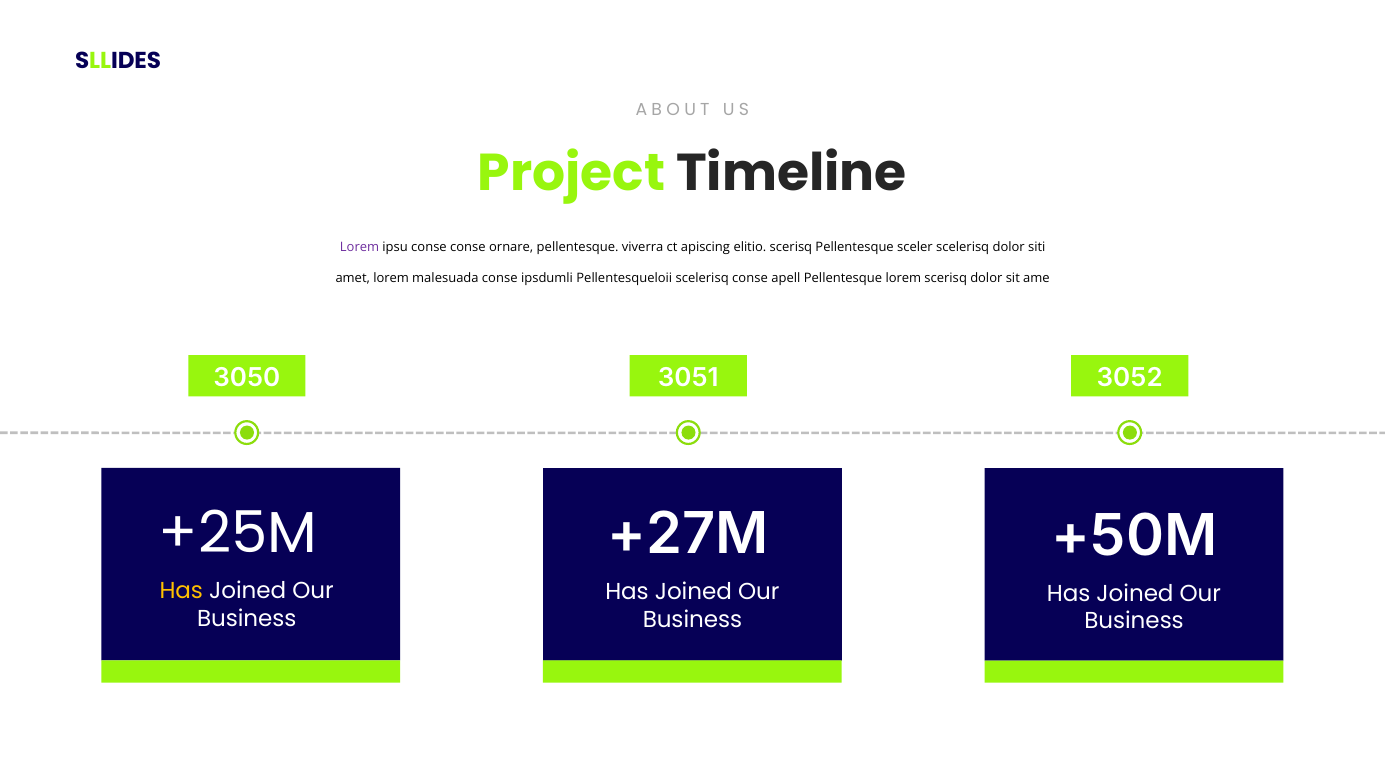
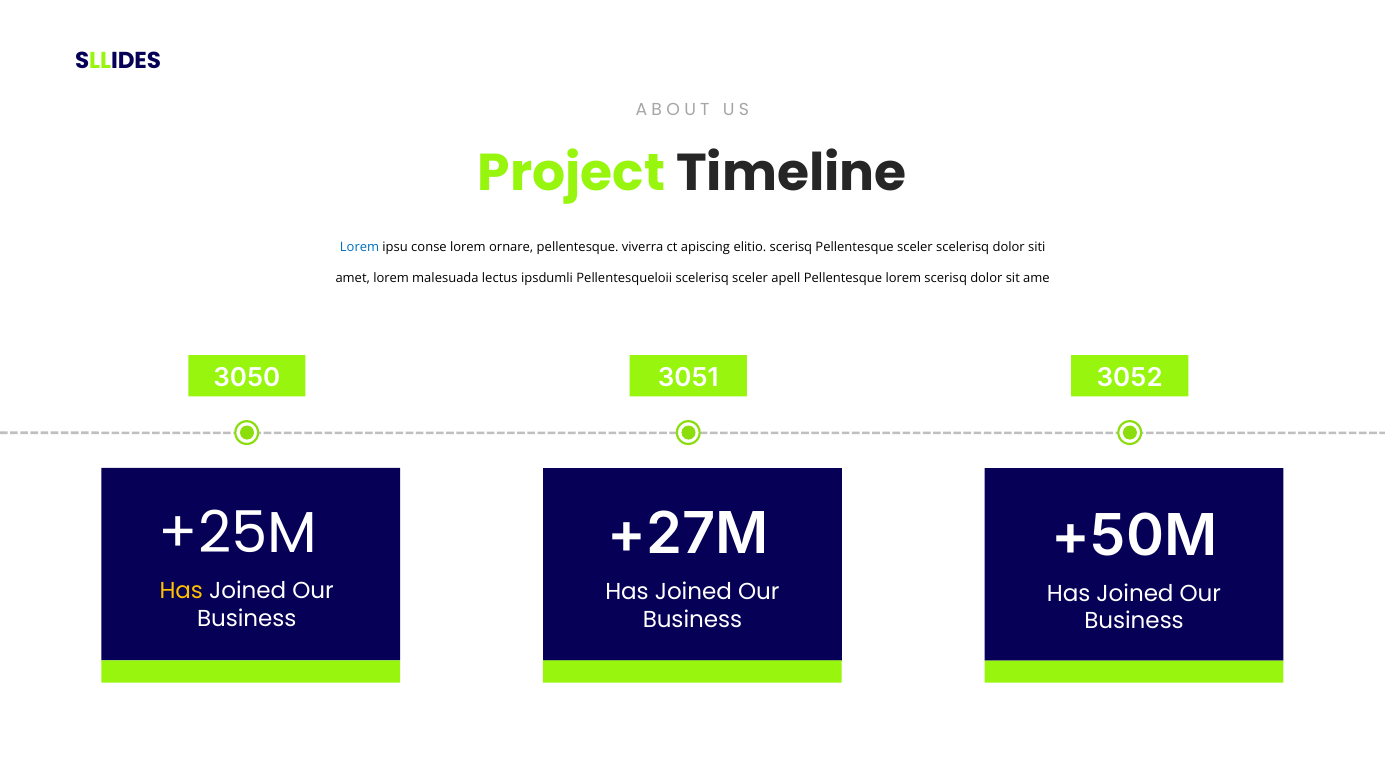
Lorem colour: purple -> blue (360, 247)
conse conse: conse -> lorem (468, 247)
malesuada conse: conse -> lectus (500, 279)
scelerisq conse: conse -> sceler (750, 279)
